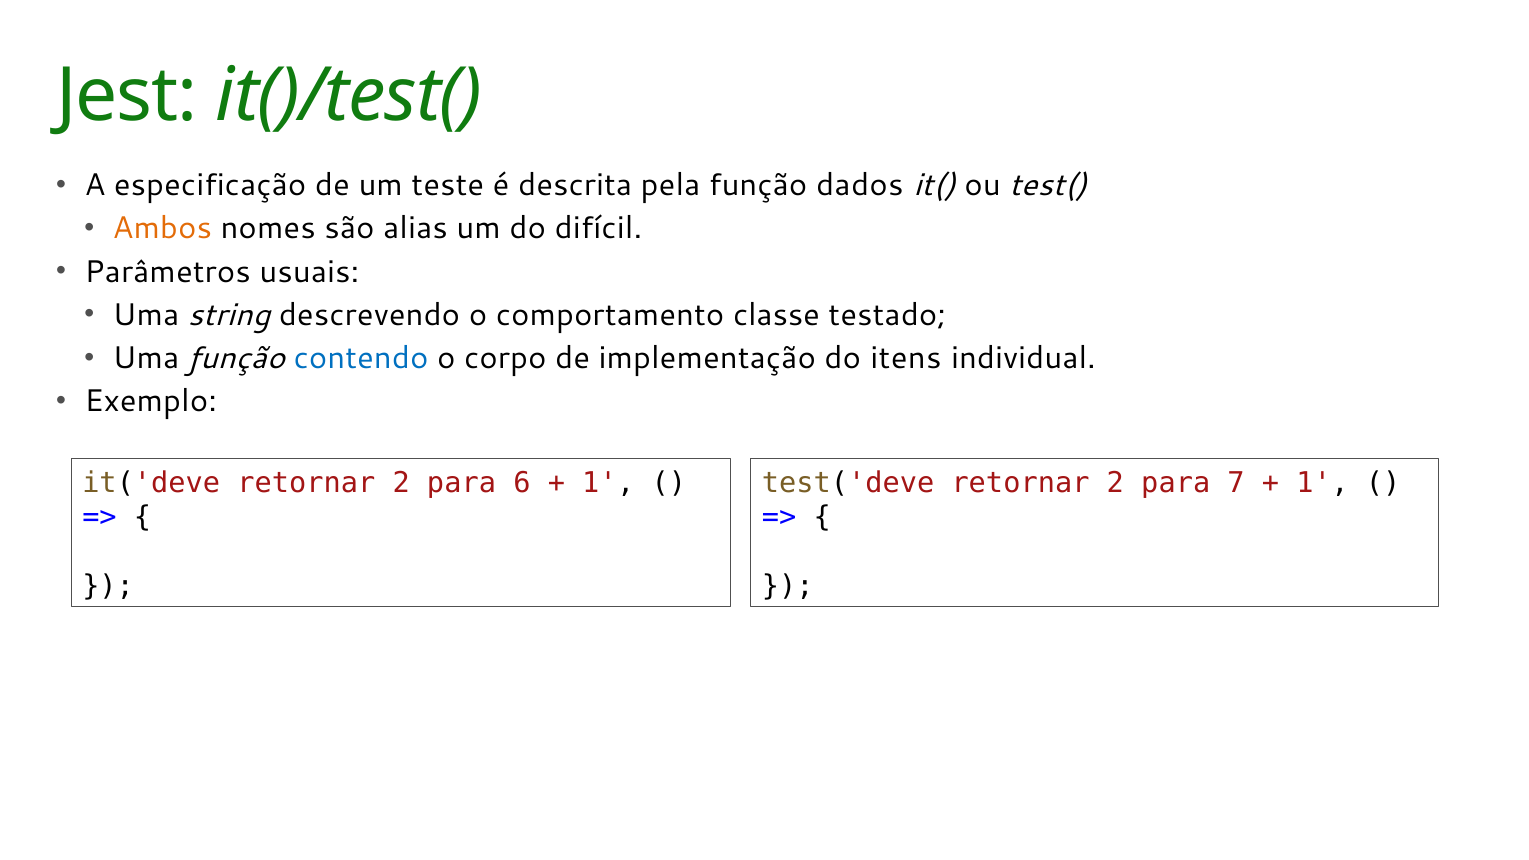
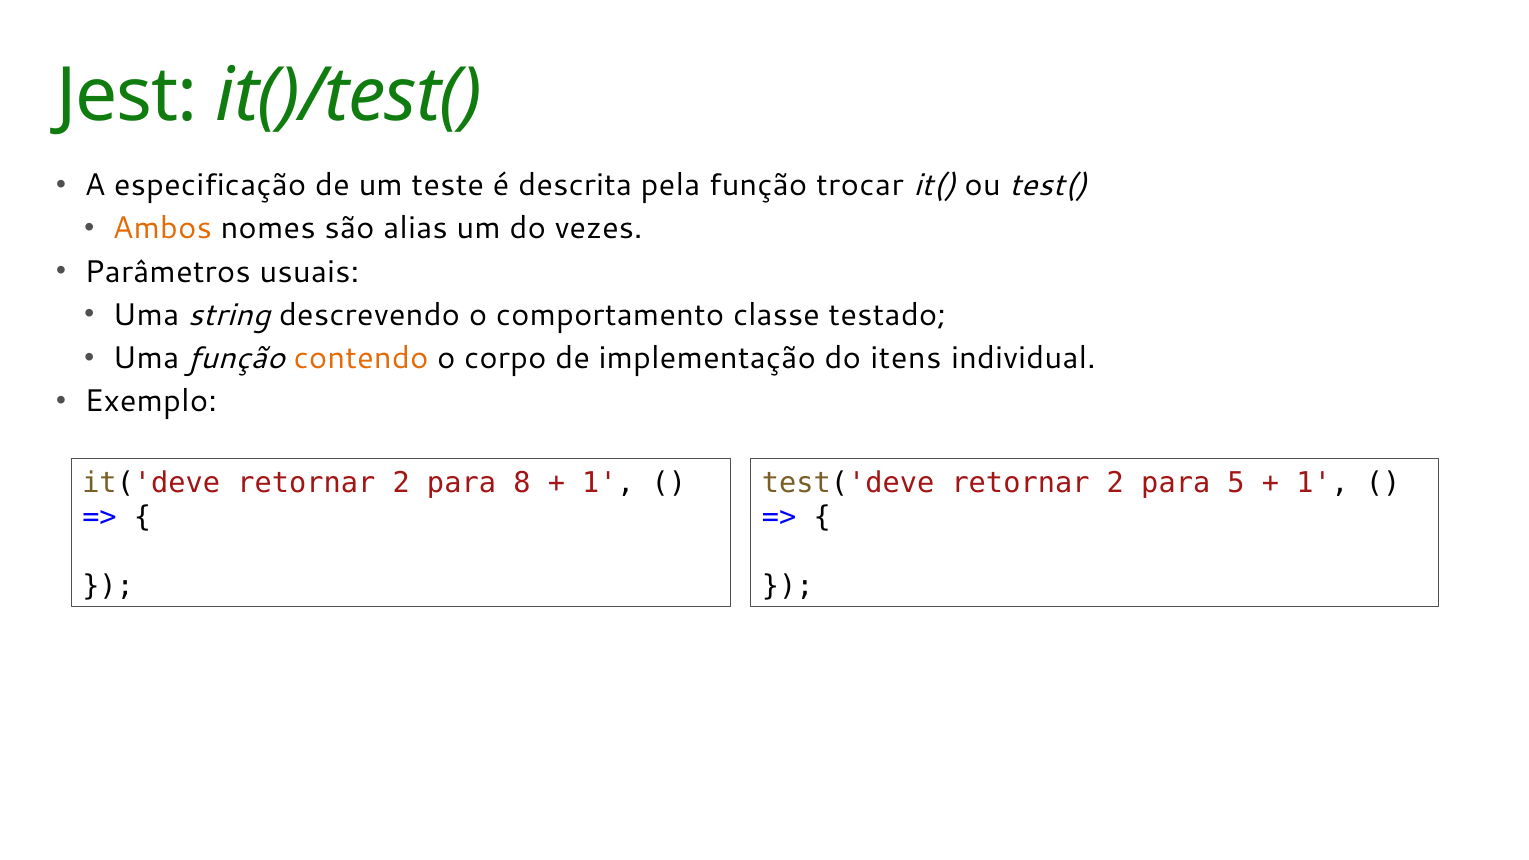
dados: dados -> trocar (860, 185)
difícil: difícil -> vezes (599, 229)
contendo colour: blue -> orange (361, 358)
6: 6 -> 8 (522, 483)
7: 7 -> 5 (1236, 483)
